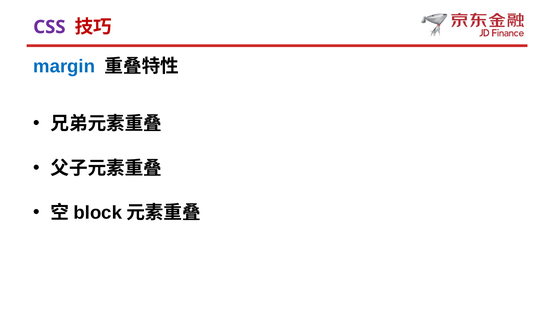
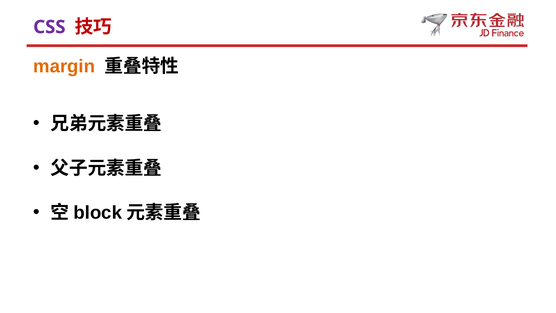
margin colour: blue -> orange (64, 66)
